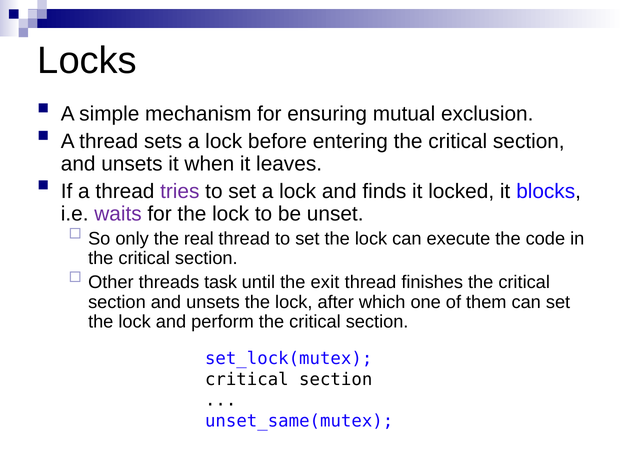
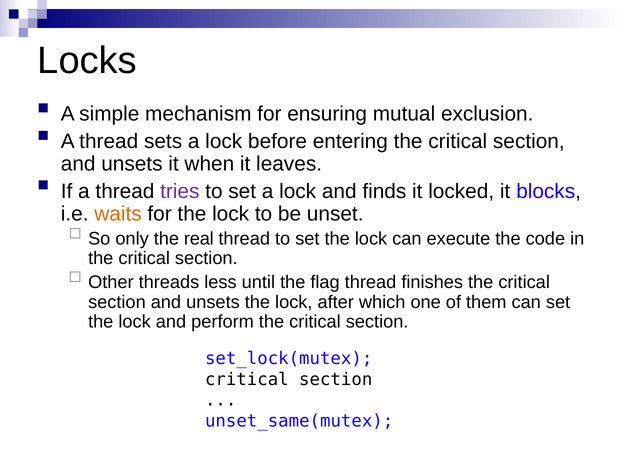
waits colour: purple -> orange (118, 214)
task: task -> less (221, 282)
exit: exit -> flag (325, 282)
